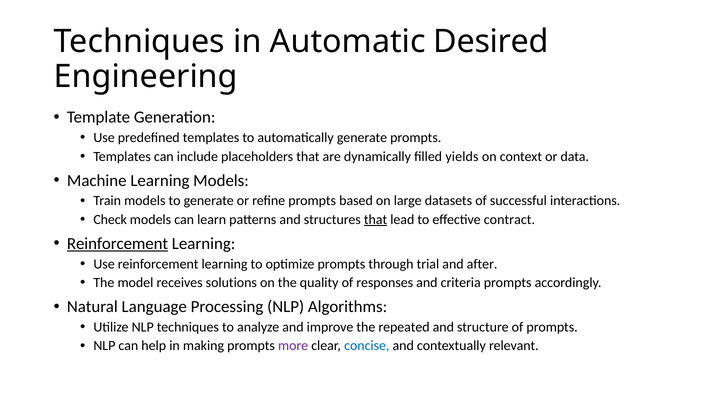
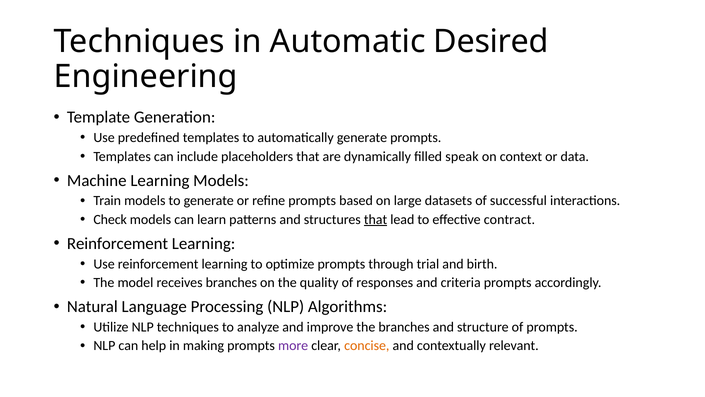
yields: yields -> speak (462, 156)
Reinforcement underline: present -> none (118, 243)
after: after -> birth (482, 264)
receives solutions: solutions -> branches (231, 282)
the repeated: repeated -> branches (404, 327)
concise colour: blue -> orange (367, 345)
